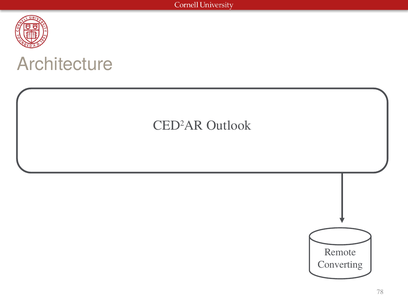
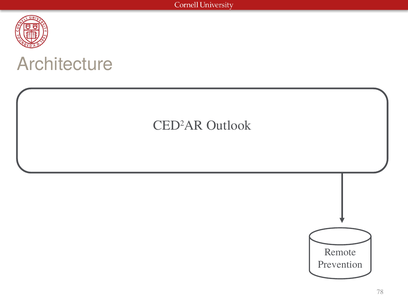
Converting: Converting -> Prevention (340, 264)
